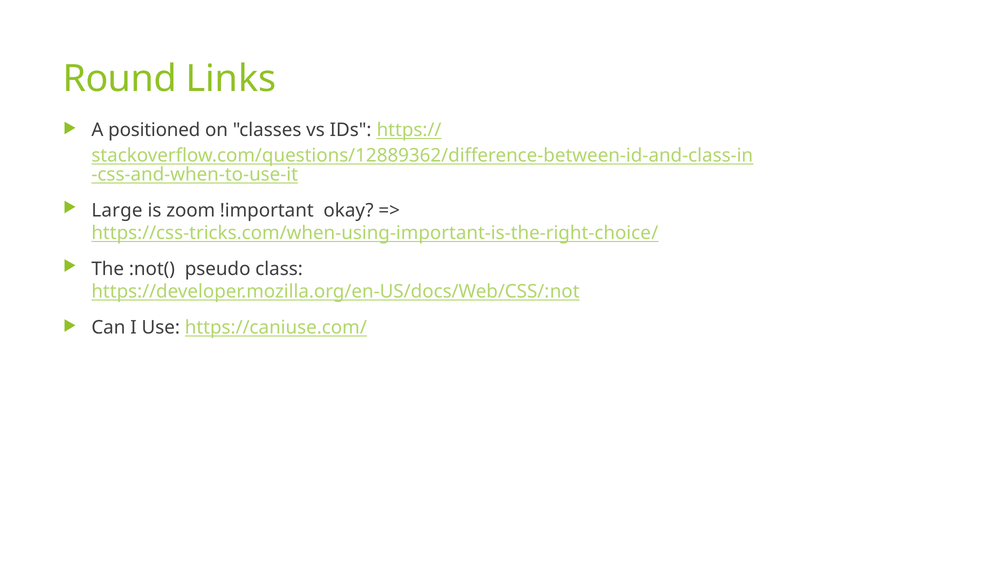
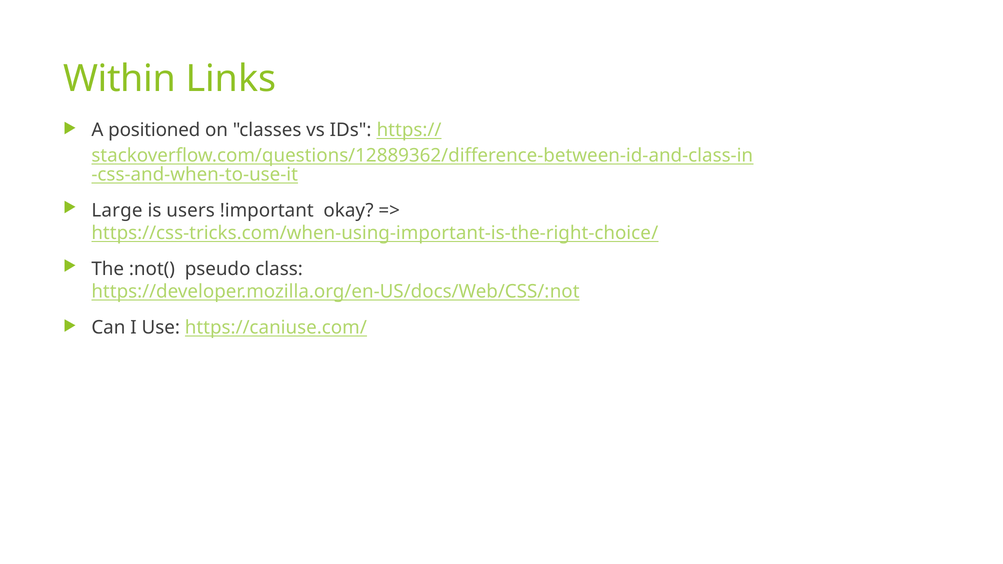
Round: Round -> Within (120, 79)
zoom: zoom -> users (191, 210)
